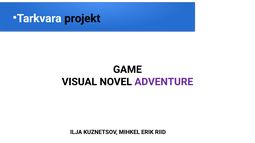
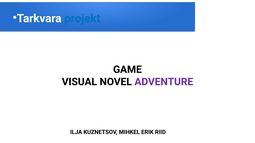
projekt colour: black -> blue (82, 18)
